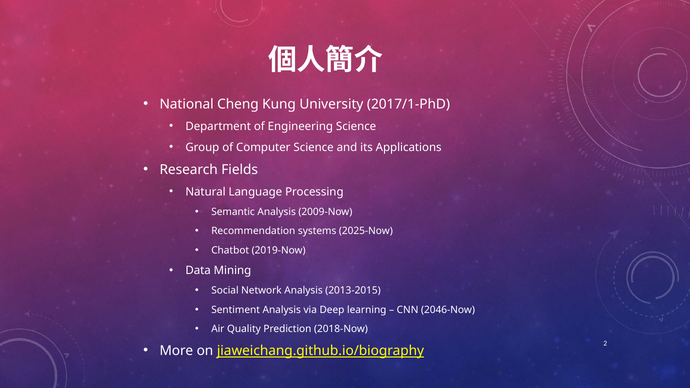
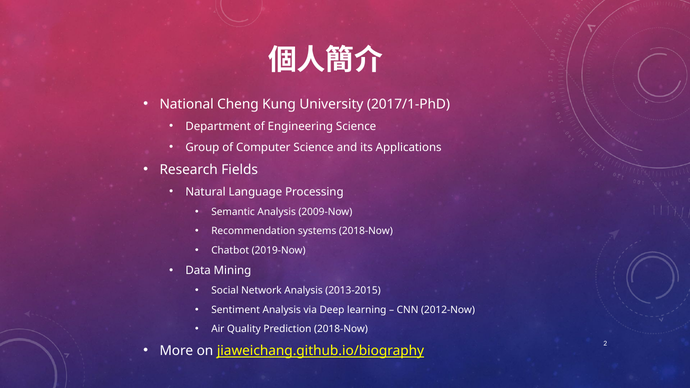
systems 2025-Now: 2025-Now -> 2018-Now (366, 231)
2046-Now: 2046-Now -> 2012-Now (448, 310)
